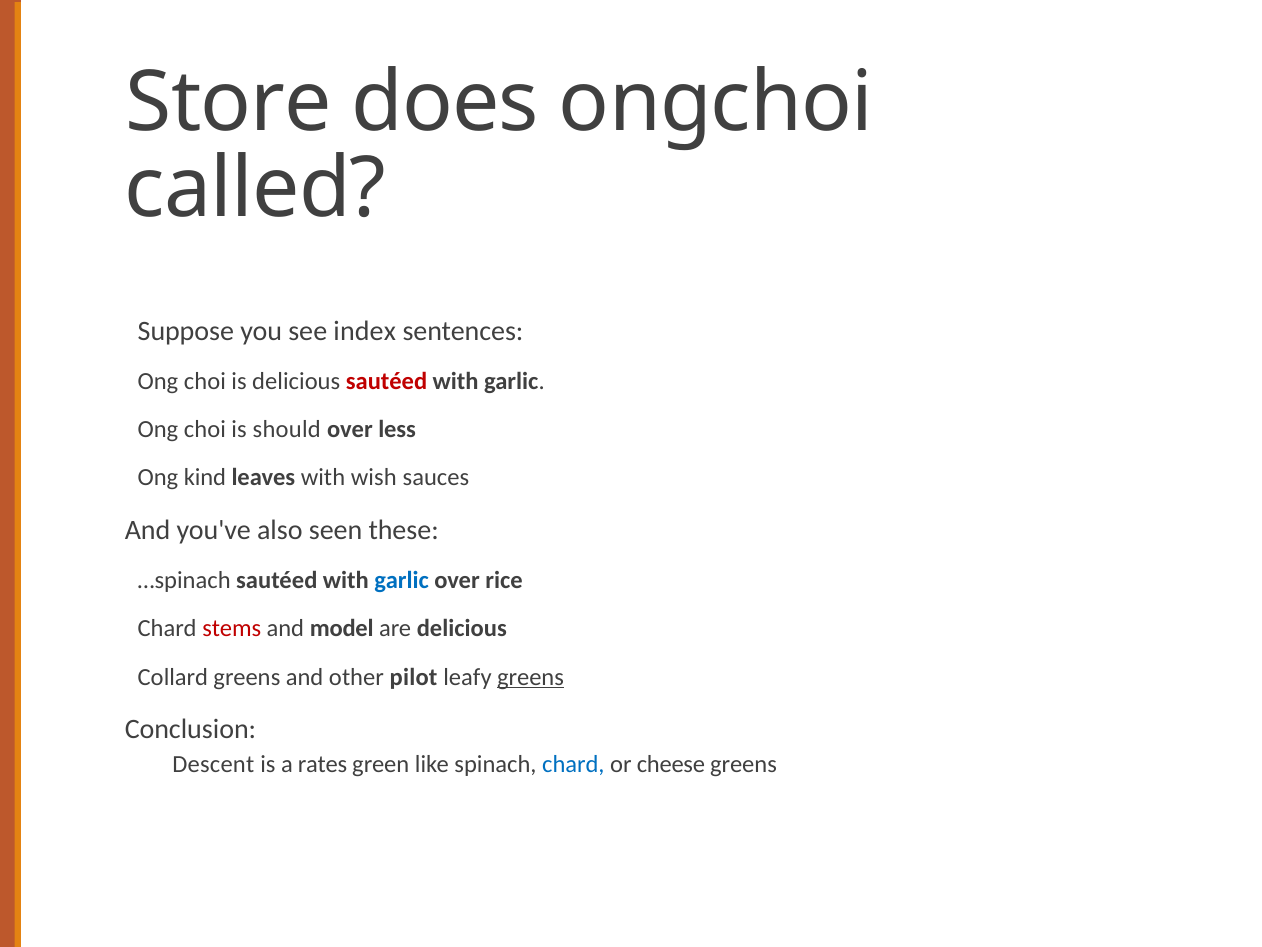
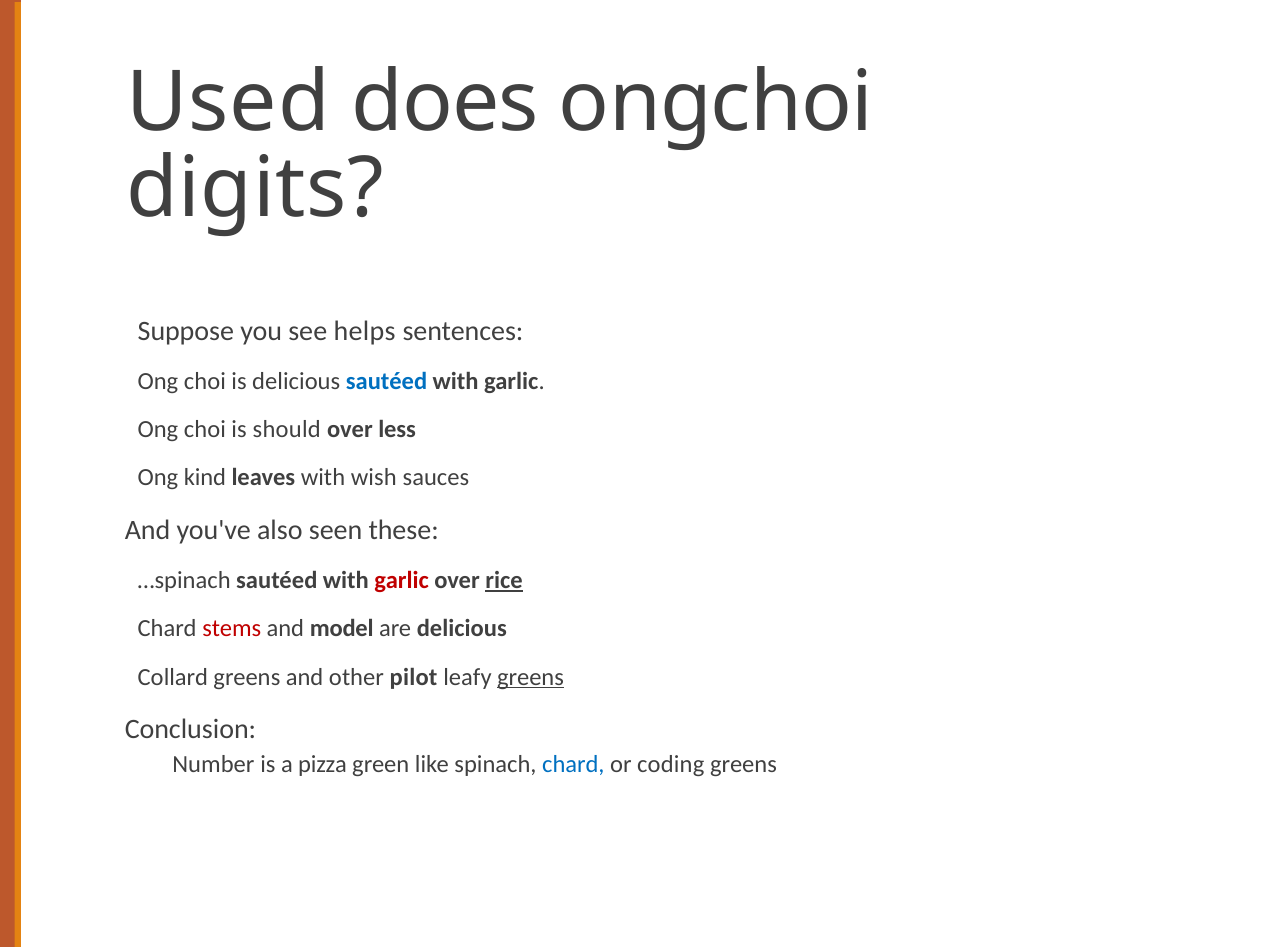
Store: Store -> Used (228, 103)
called: called -> digits (255, 189)
index: index -> helps (365, 331)
sautéed colour: red -> blue (387, 381)
garlic colour: blue -> red (402, 580)
rice underline: none -> present (504, 580)
Descent: Descent -> Number (213, 764)
rates: rates -> pizza (323, 764)
cheese: cheese -> coding (671, 764)
